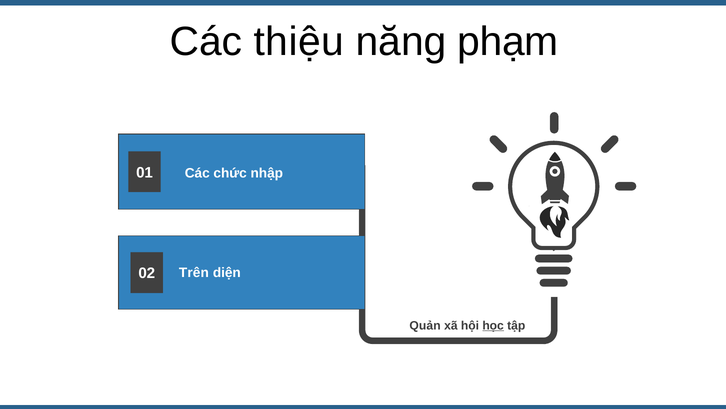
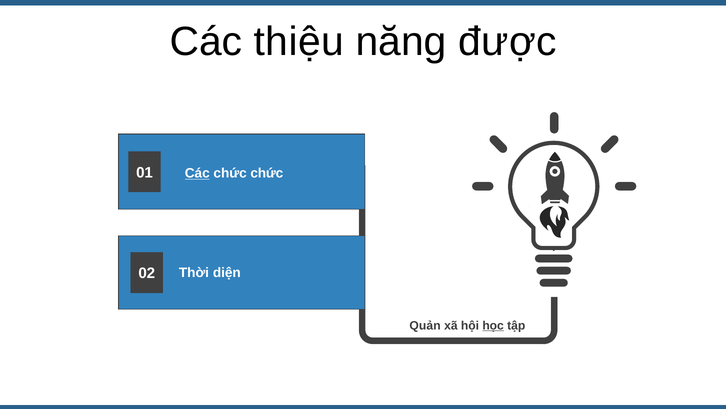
phạm: phạm -> được (508, 42)
Các underline: none -> present (197, 173)
chức nhập: nhập -> chức (267, 173)
Trên: Trên -> Thời (194, 272)
